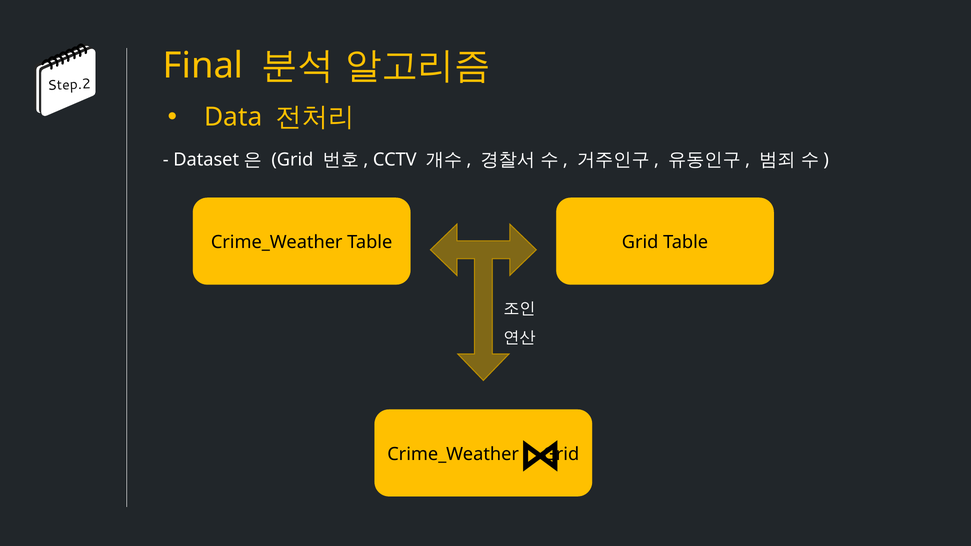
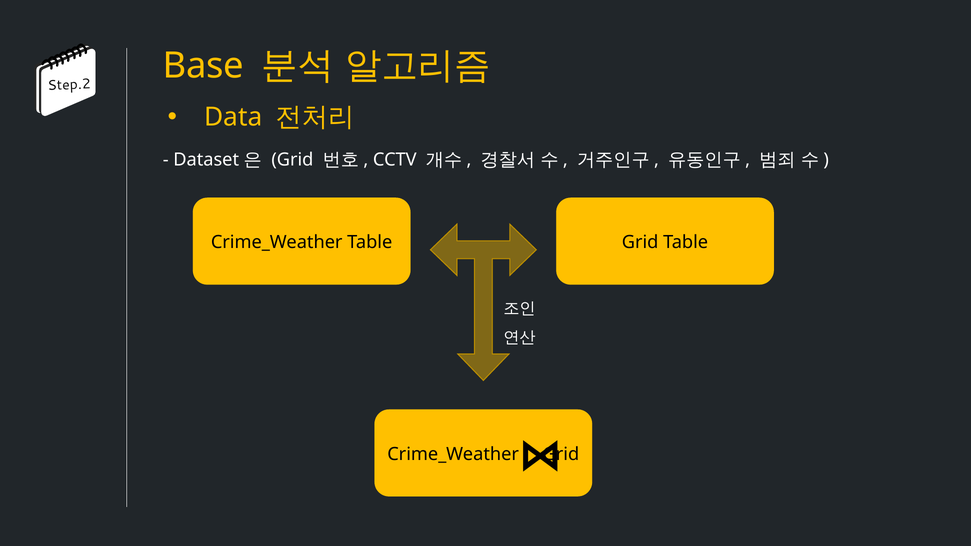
Final: Final -> Base (203, 66)
